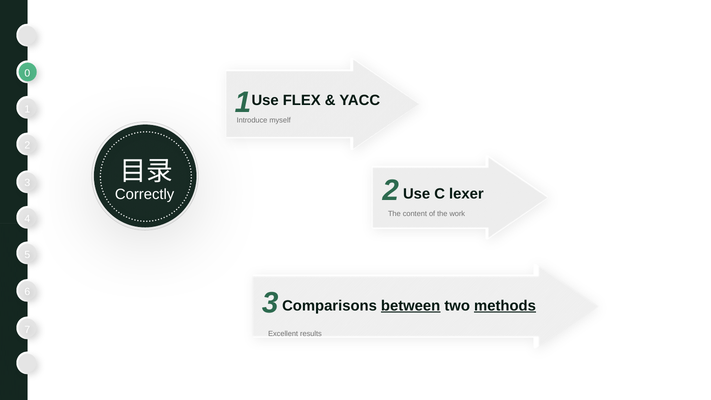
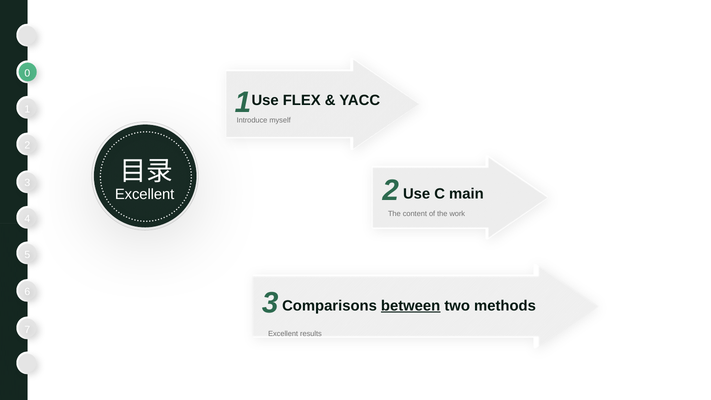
lexer: lexer -> main (466, 194)
Correctly: Correctly -> Excellent (145, 194)
methods underline: present -> none (505, 306)
